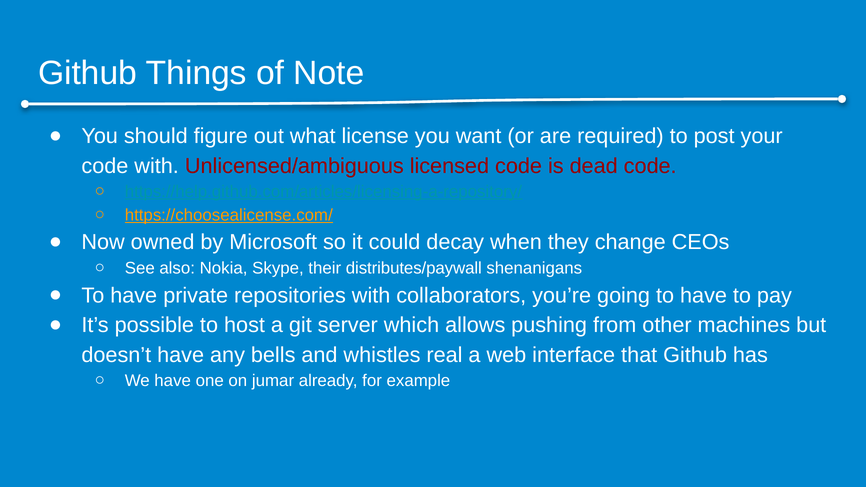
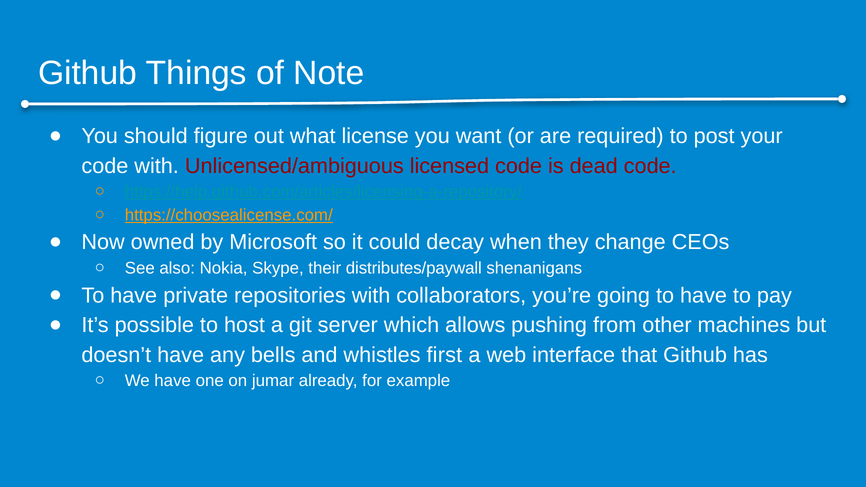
real: real -> first (444, 355)
